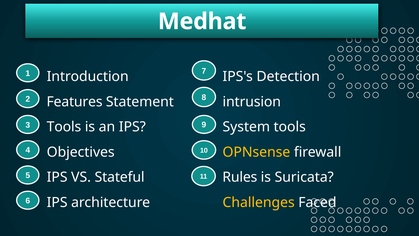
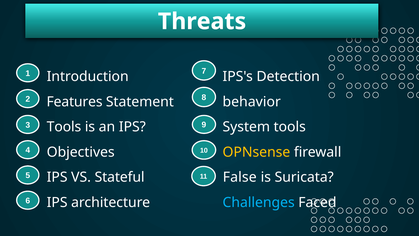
Medhat: Medhat -> Threats (202, 21)
intrusion: intrusion -> behavior (252, 102)
Rules: Rules -> False (240, 177)
Challenges colour: yellow -> light blue (259, 202)
